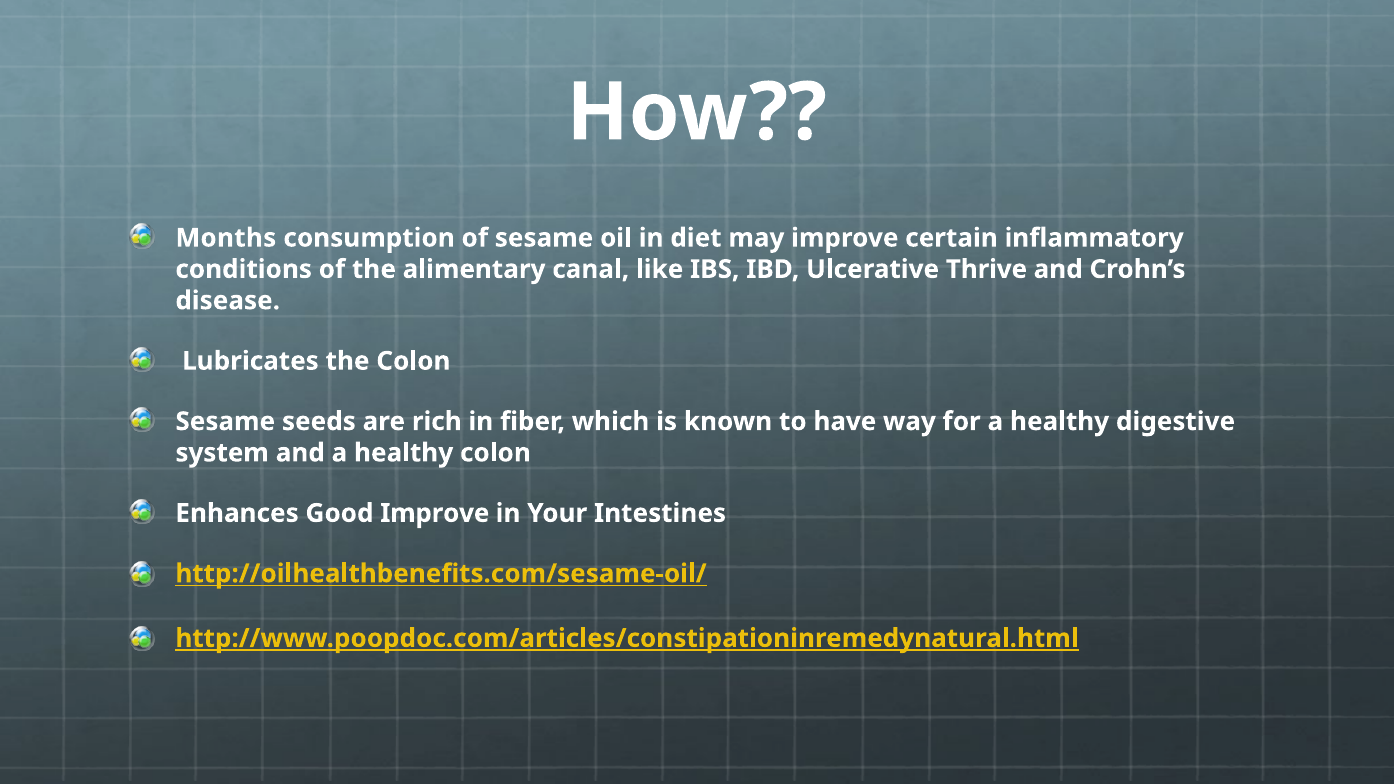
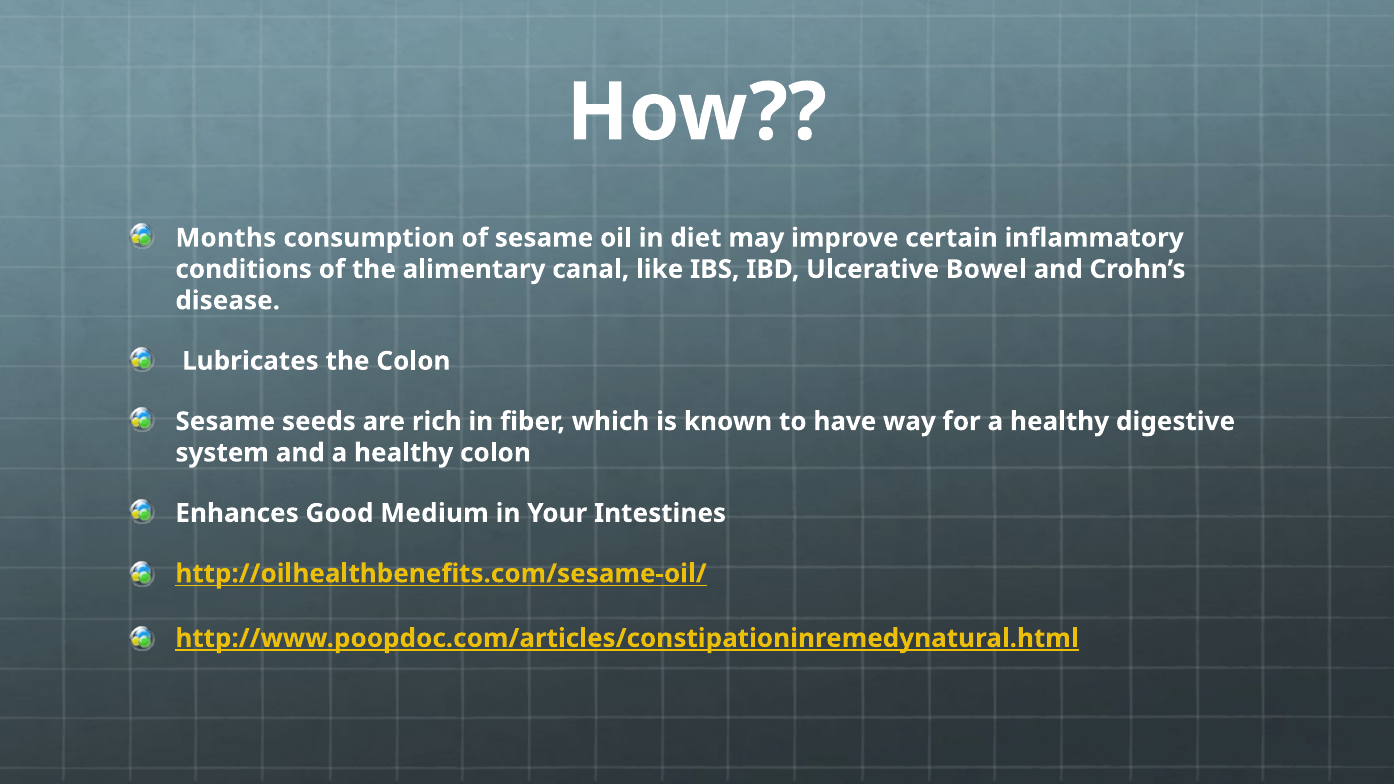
Thrive: Thrive -> Bowel (986, 269)
Good Improve: Improve -> Medium (435, 513)
